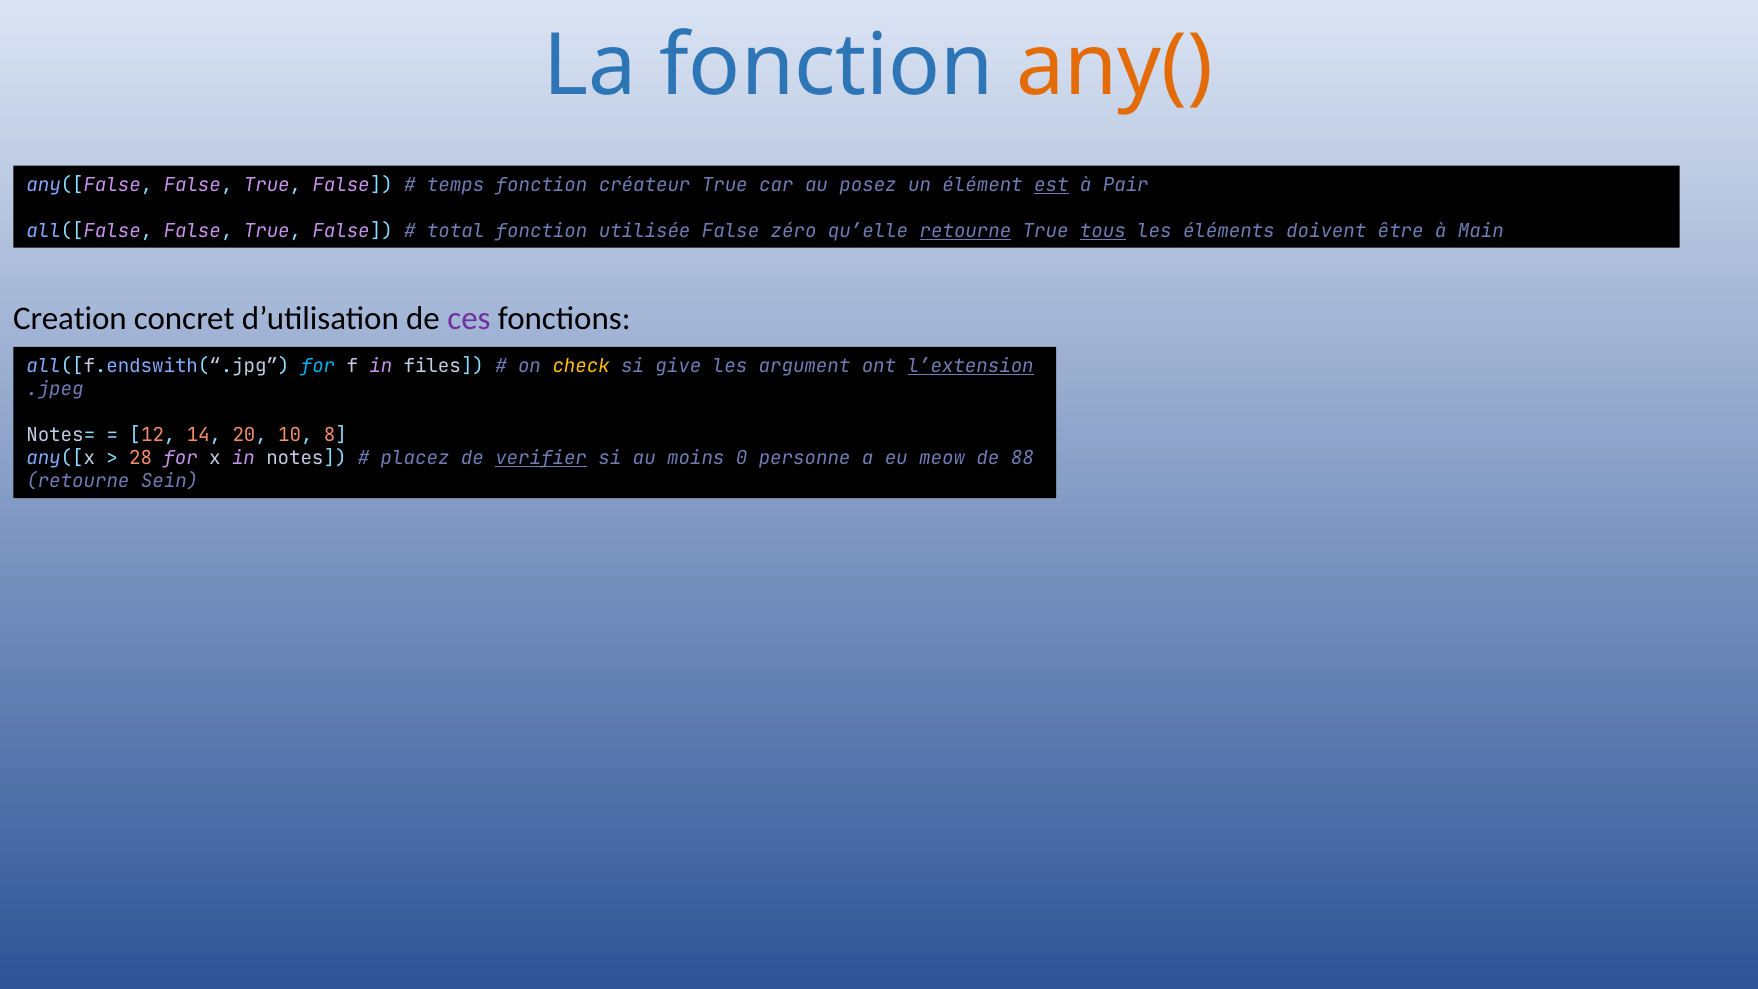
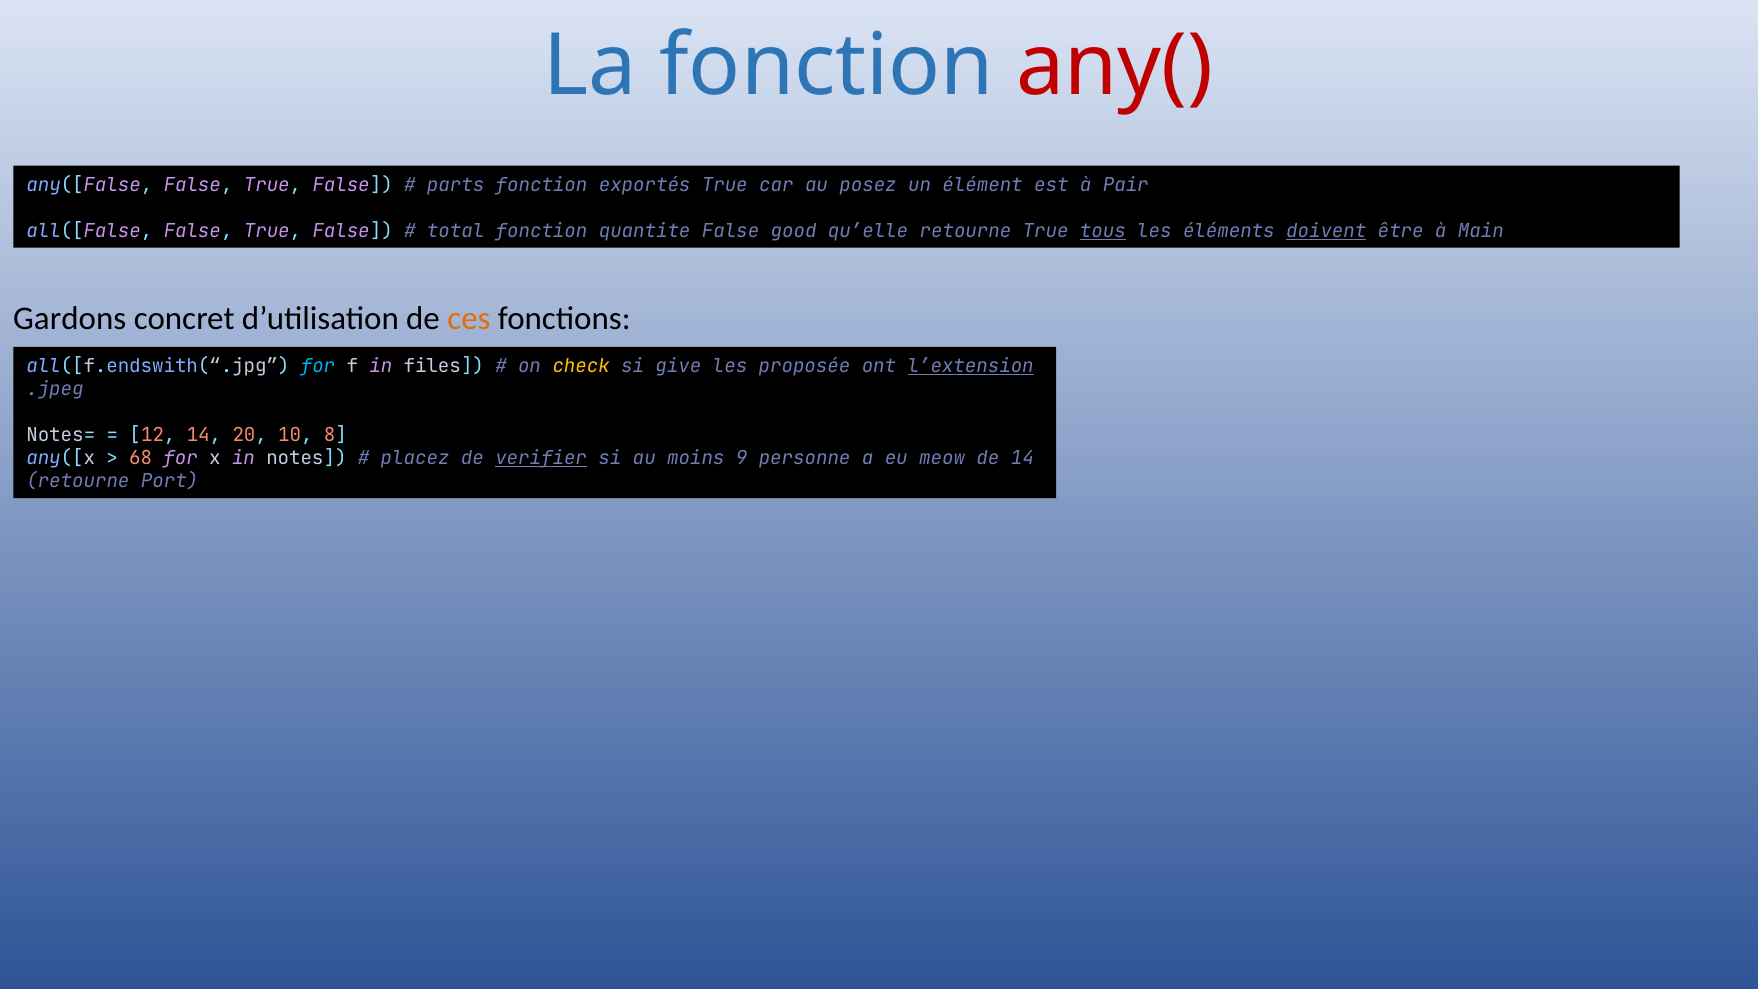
any( colour: orange -> red (1115, 66)
temps: temps -> parts (456, 185)
créateur: créateur -> exportés (645, 185)
est underline: present -> none (1051, 185)
utilisée: utilisée -> quantite (645, 231)
zéro: zéro -> good (794, 231)
retourne underline: present -> none (966, 231)
doivent underline: none -> present (1326, 231)
Creation: Creation -> Gardons (70, 319)
ces colour: purple -> orange (469, 319)
argument: argument -> proposée (805, 366)
28: 28 -> 68 (141, 458)
0: 0 -> 9 (742, 458)
de 88: 88 -> 14 (1022, 458)
Sein: Sein -> Port (170, 481)
